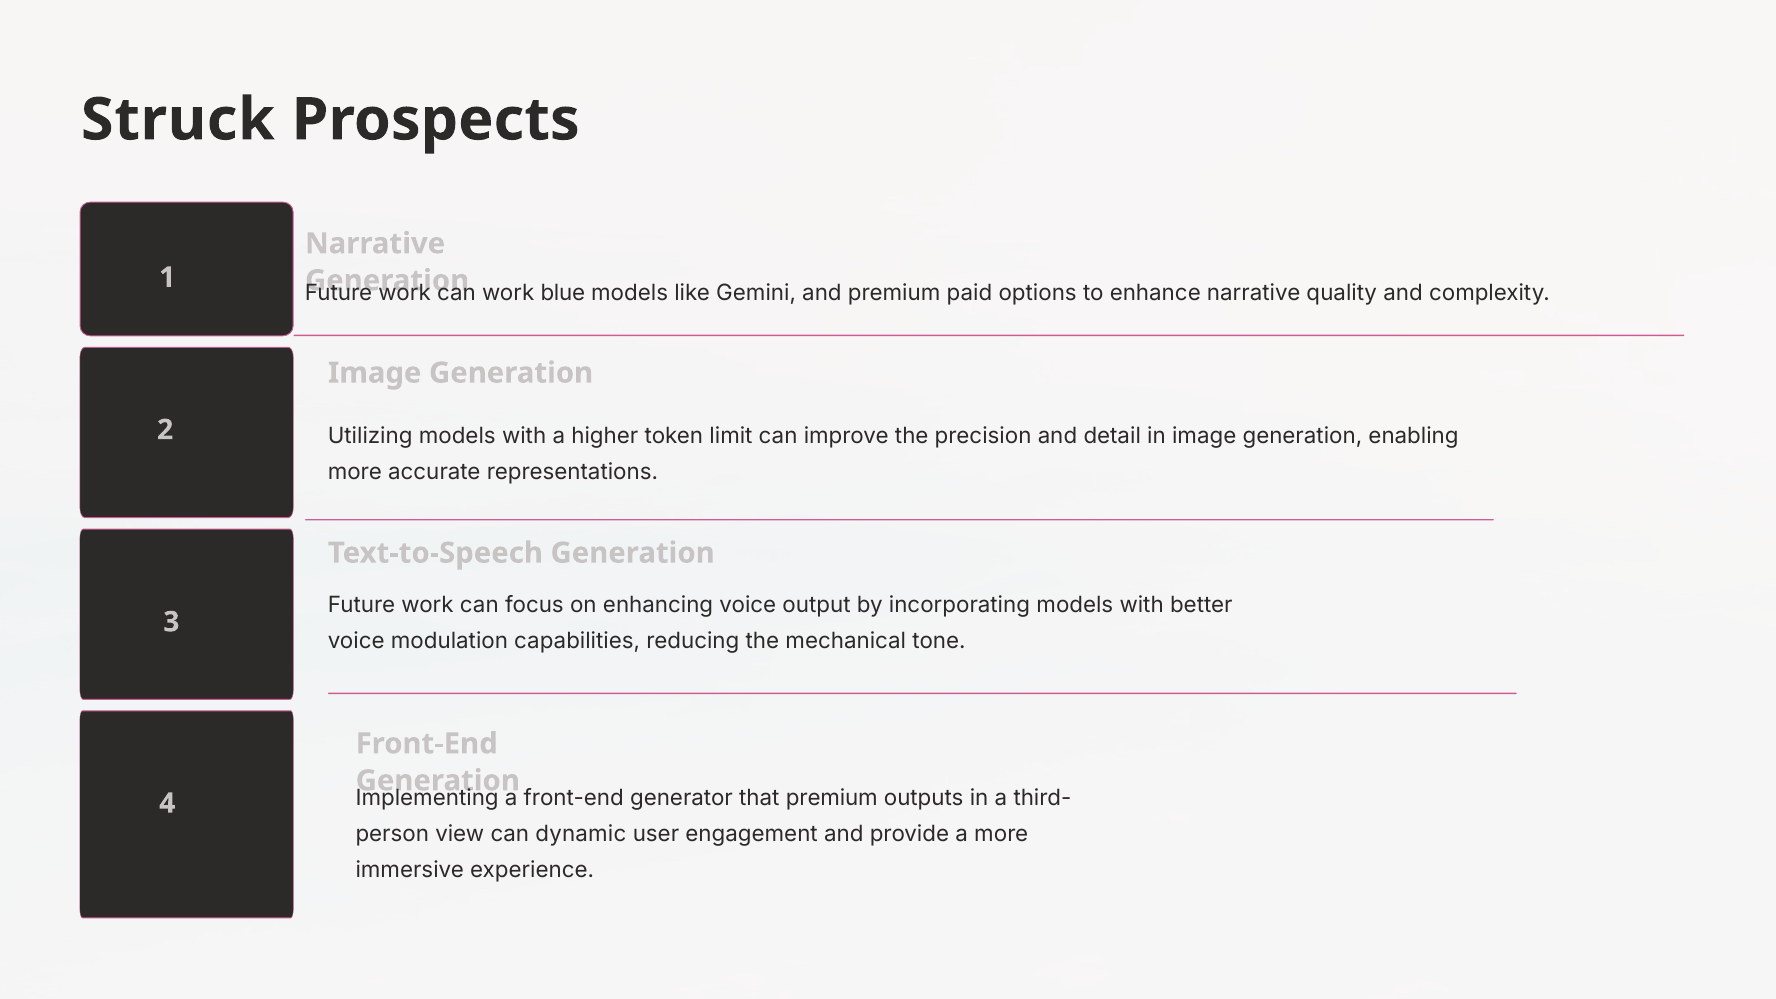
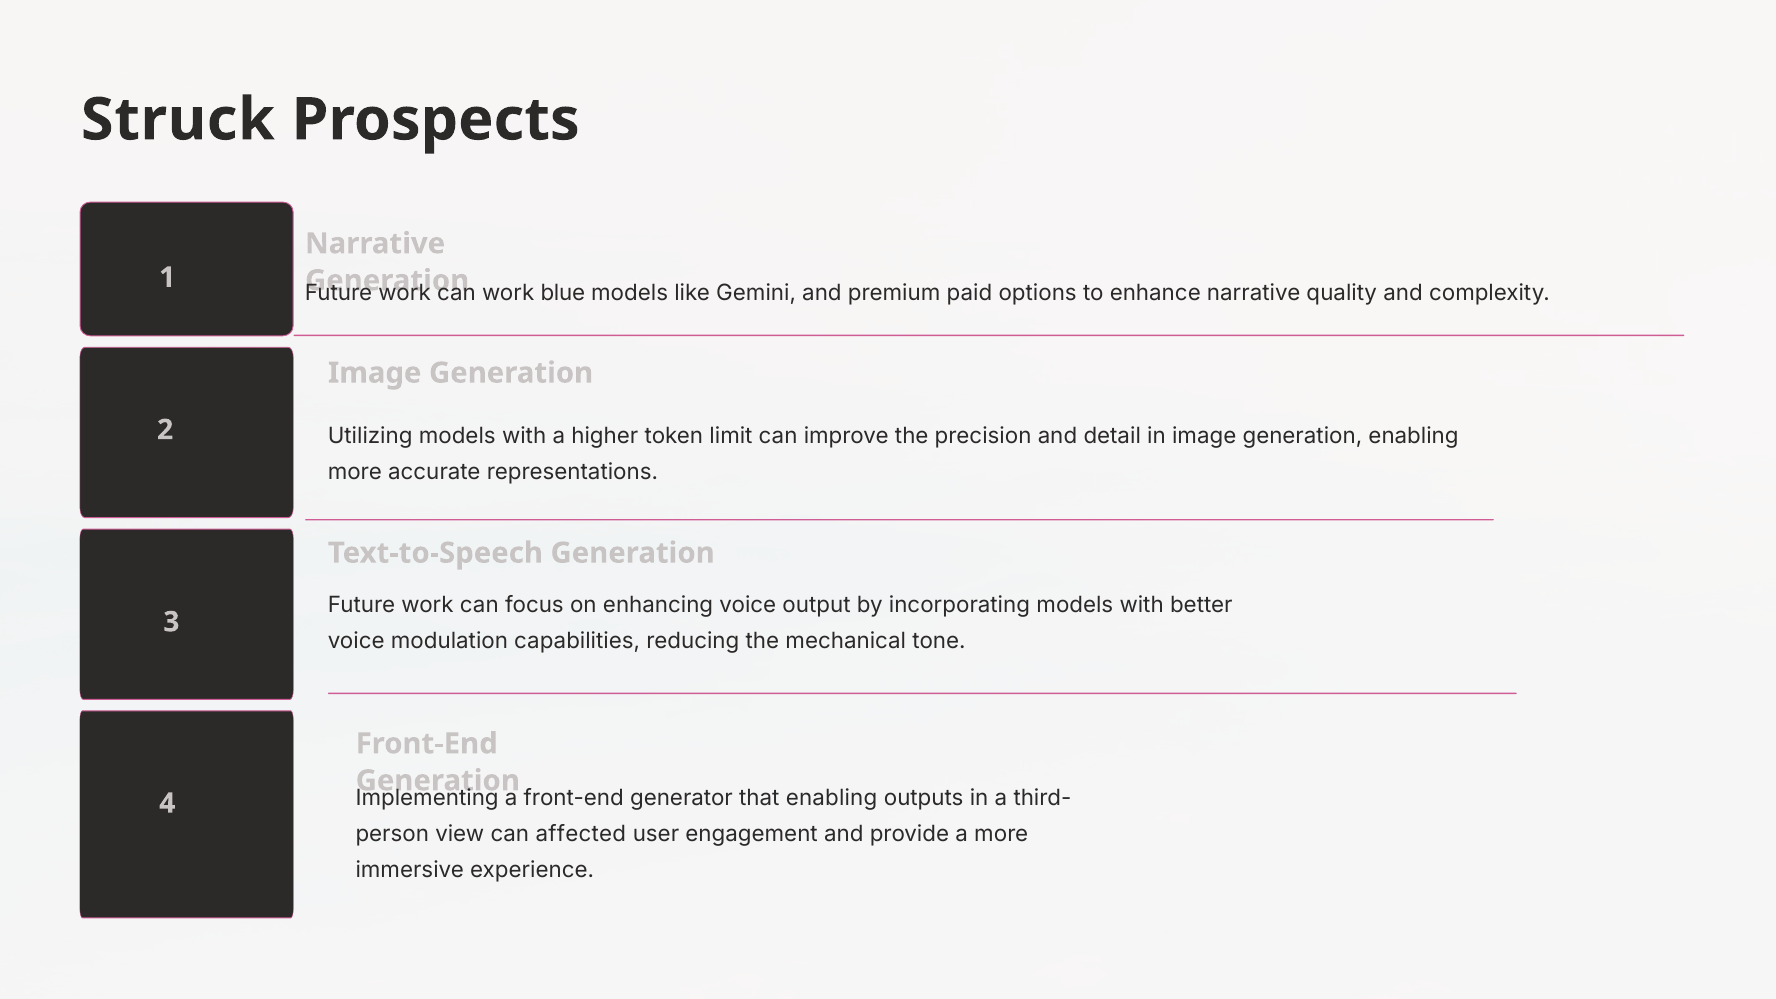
that premium: premium -> enabling (832, 798)
dynamic: dynamic -> affected (581, 834)
